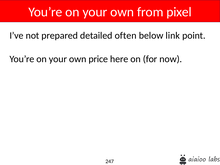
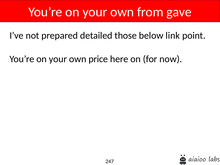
pixel: pixel -> gave (179, 12)
often: often -> those (126, 35)
